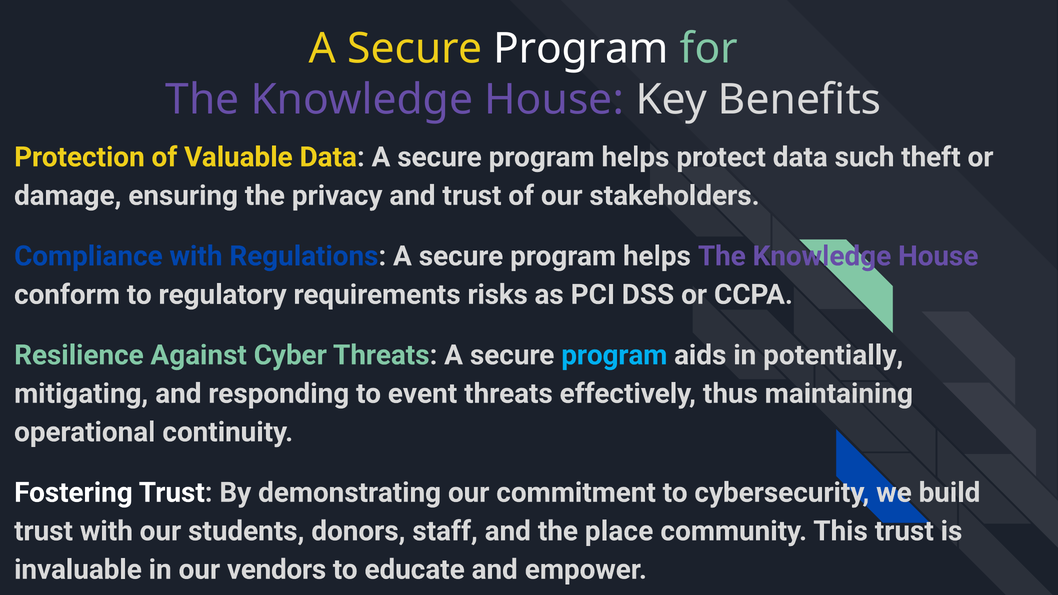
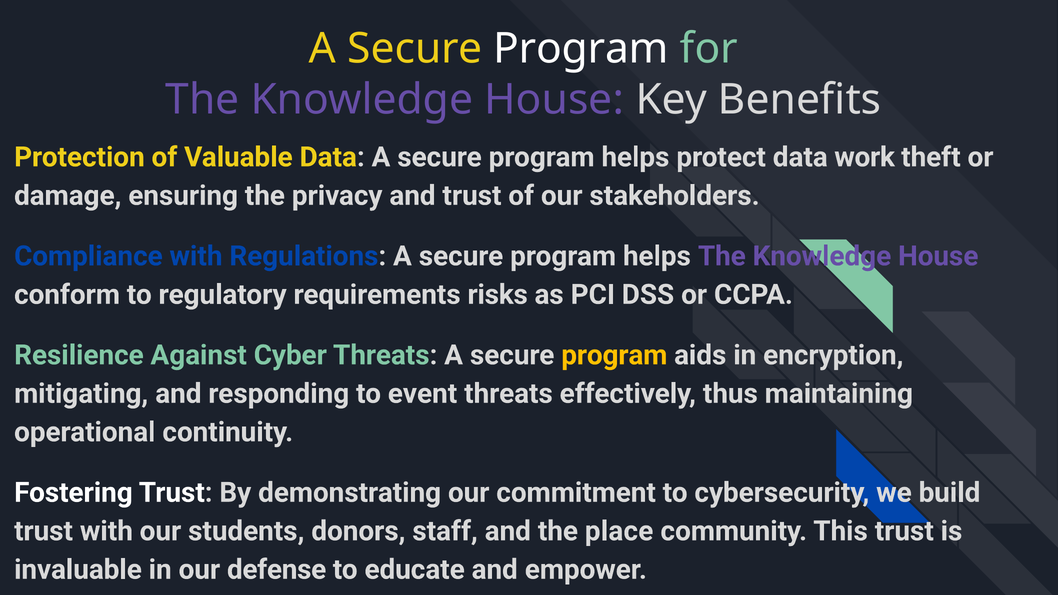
such: such -> work (865, 157)
program colour: light blue -> yellow (614, 355)
potentially: potentially -> encryption (833, 355)
vendors: vendors -> defense (277, 570)
